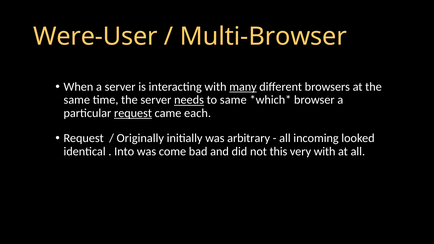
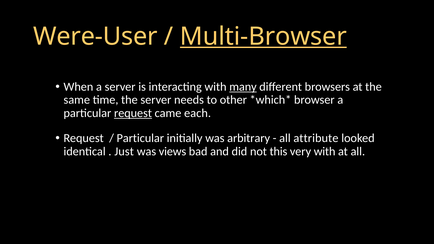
Multi-Browser underline: none -> present (263, 36)
needs underline: present -> none (189, 100)
to same: same -> other (233, 100)
Originally: Originally -> Particular (140, 138)
incoming: incoming -> attribute (316, 138)
Into: Into -> Just (124, 151)
come: come -> views (173, 151)
